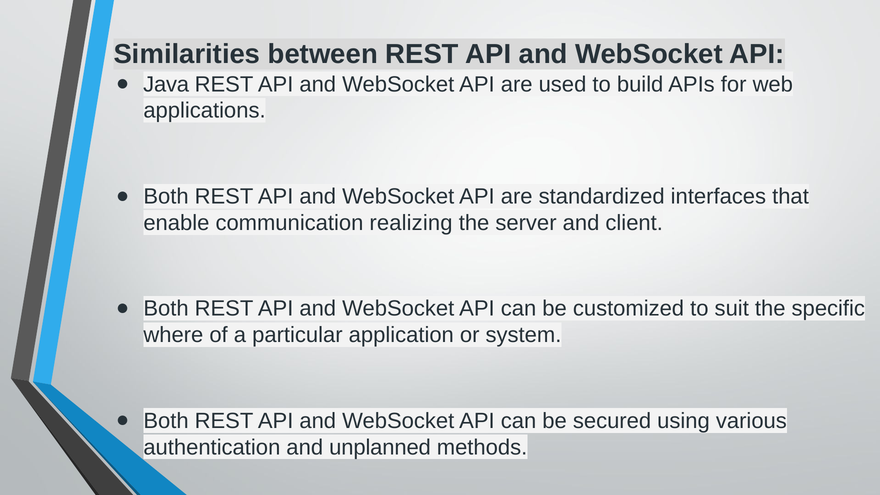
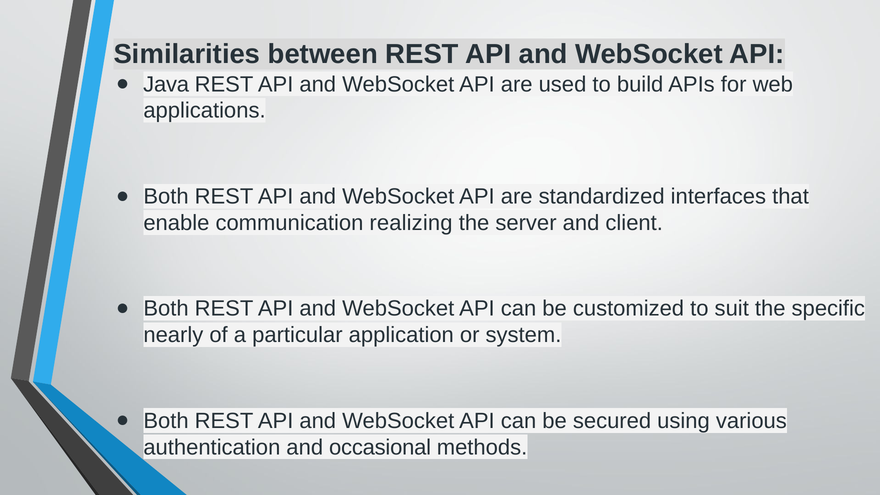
where: where -> nearly (173, 335)
unplanned: unplanned -> occasional (380, 447)
